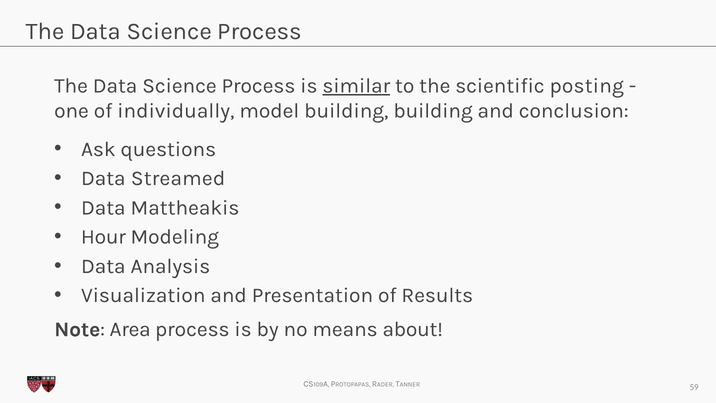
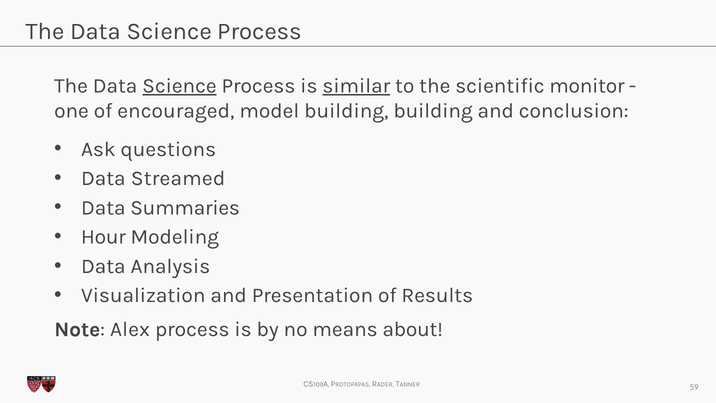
Science underline: none -> present (179, 86)
posting: posting -> monitor (587, 86)
individually: individually -> encouraged (176, 111)
Mattheakis: Mattheakis -> Summaries (185, 208)
Area: Area -> Alex (130, 329)
